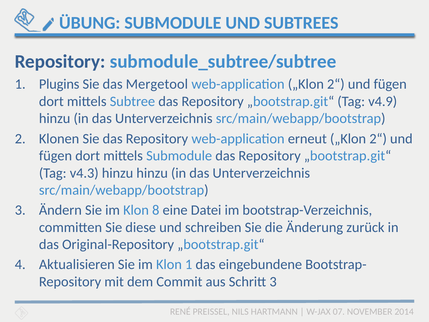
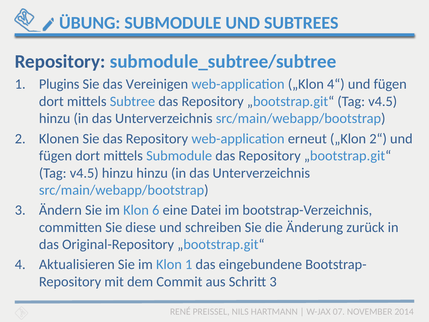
Mergetool: Mergetool -> Vereinigen (157, 84)
web-application „Klon 2“: 2“ -> 4“ (336, 84)
v4.9: v4.9 -> v4.5 (383, 101)
v4.3: v4.3 -> v4.5 (84, 173)
8: 8 -> 6 (156, 210)
